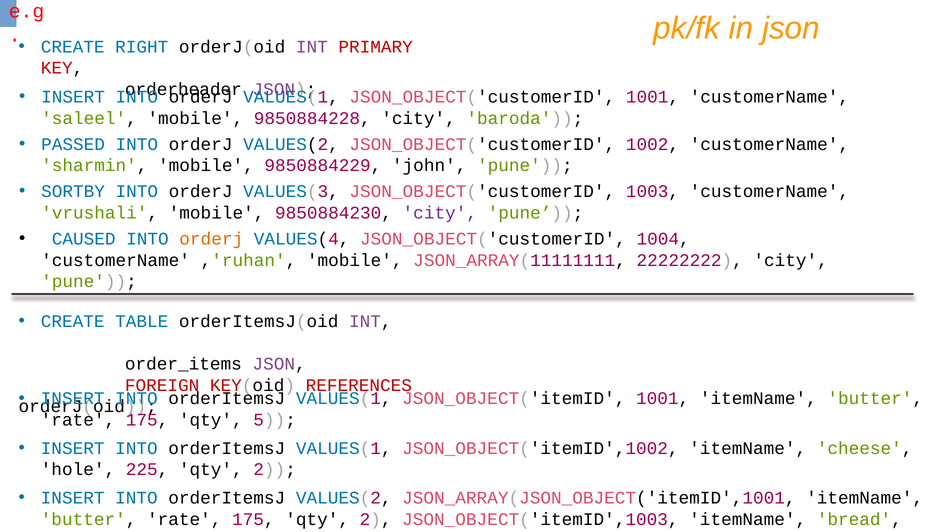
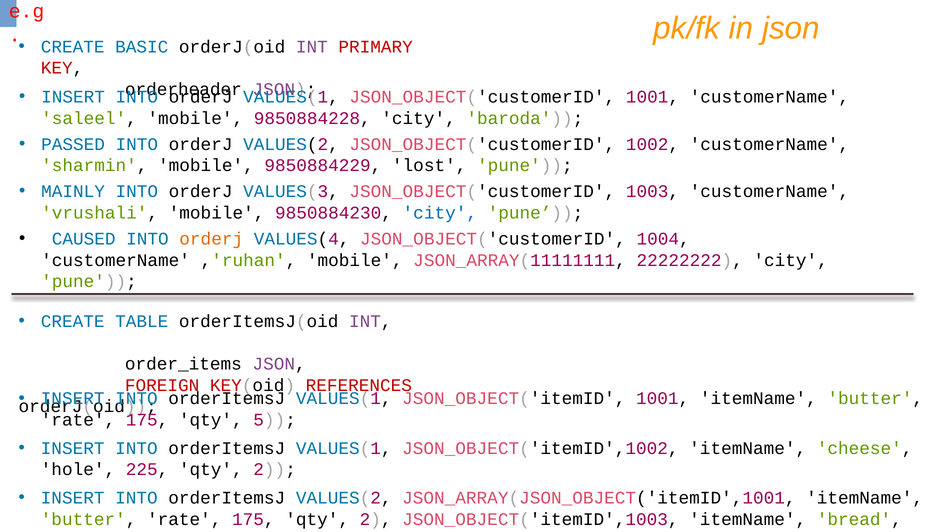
RIGHT: RIGHT -> BASIC (142, 47)
john: john -> lost (429, 165)
SORTBY: SORTBY -> MAINLY (73, 191)
city colour: purple -> blue (440, 213)
